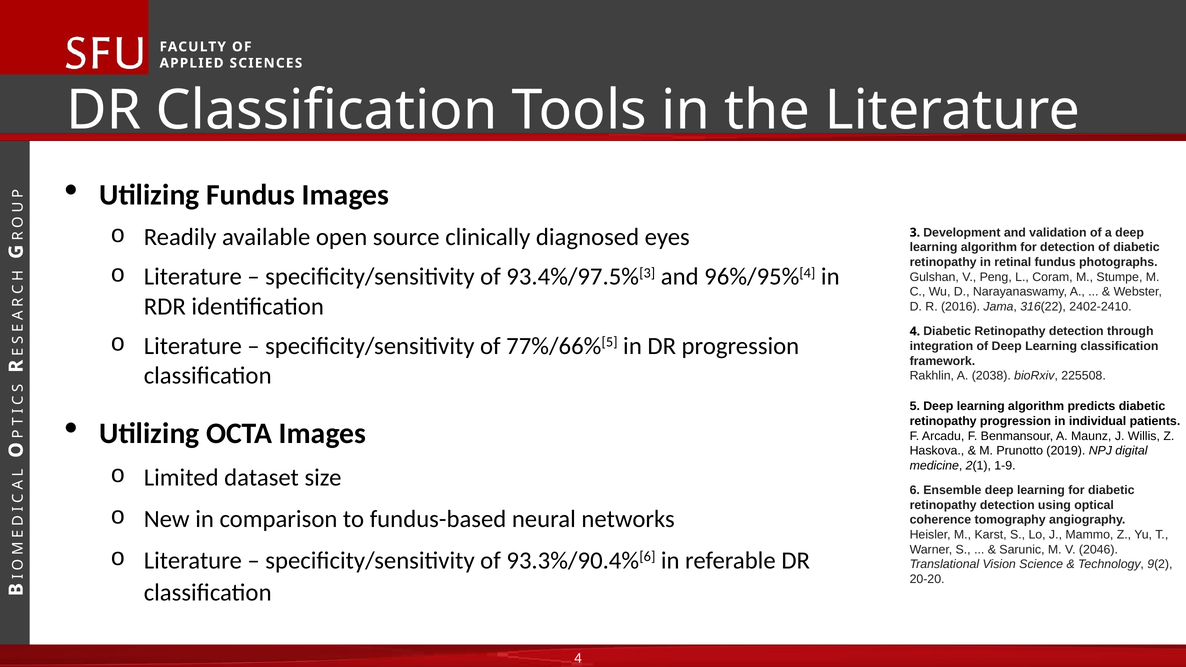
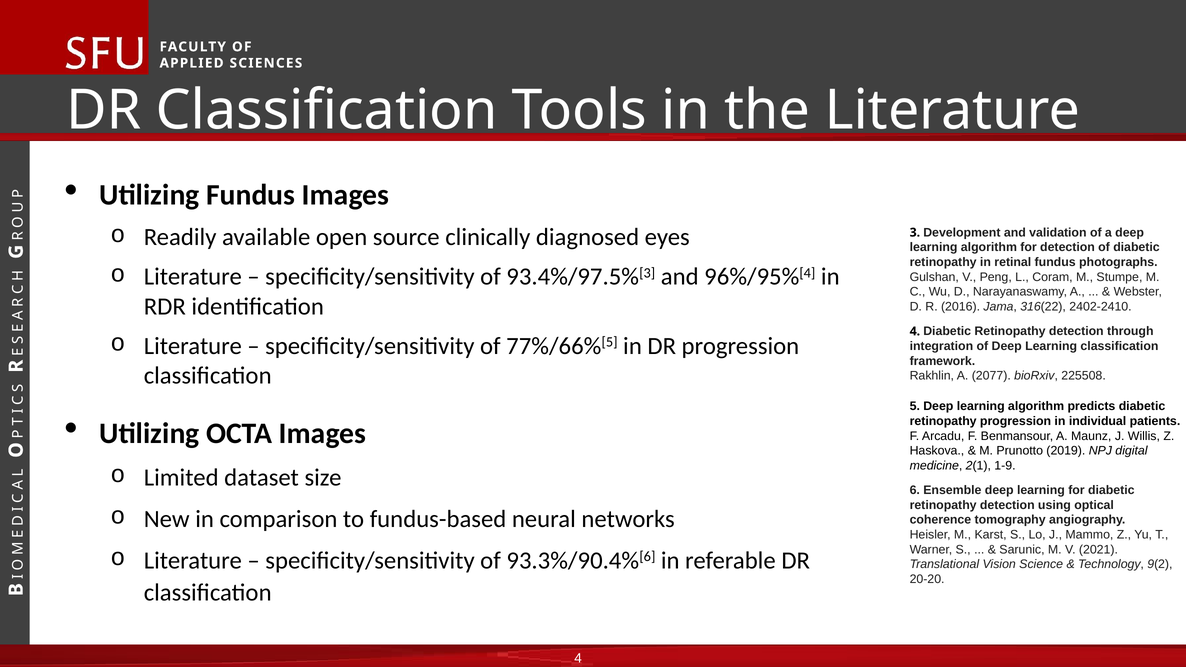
2038: 2038 -> 2077 (991, 376)
2046: 2046 -> 2021 (1098, 550)
